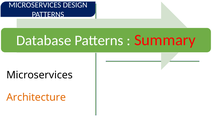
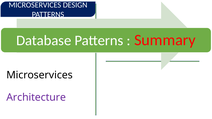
Architecture colour: orange -> purple (36, 98)
